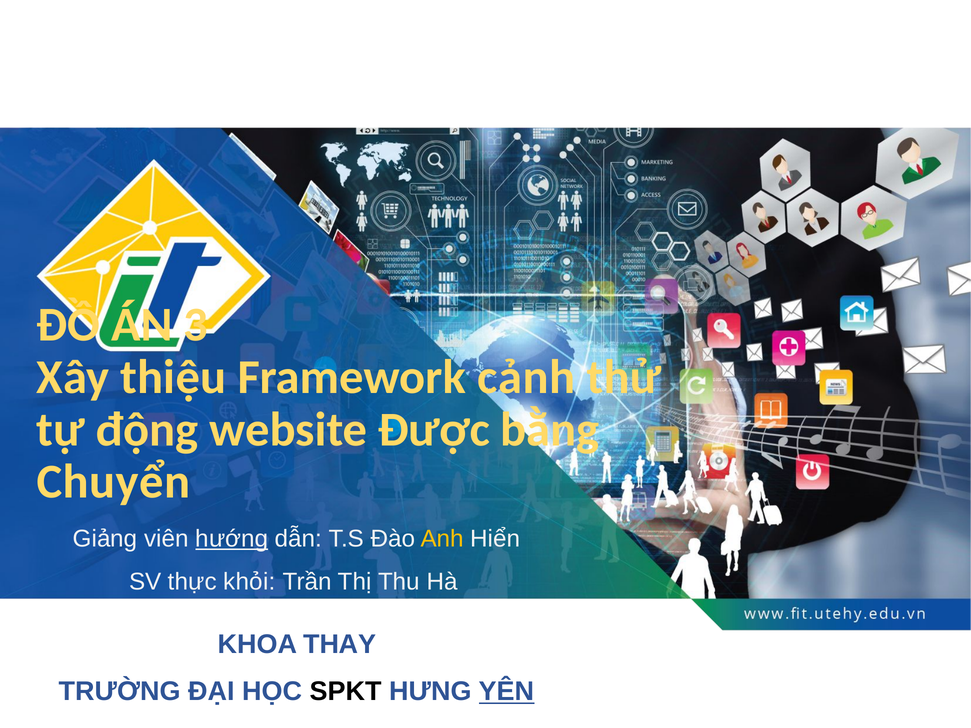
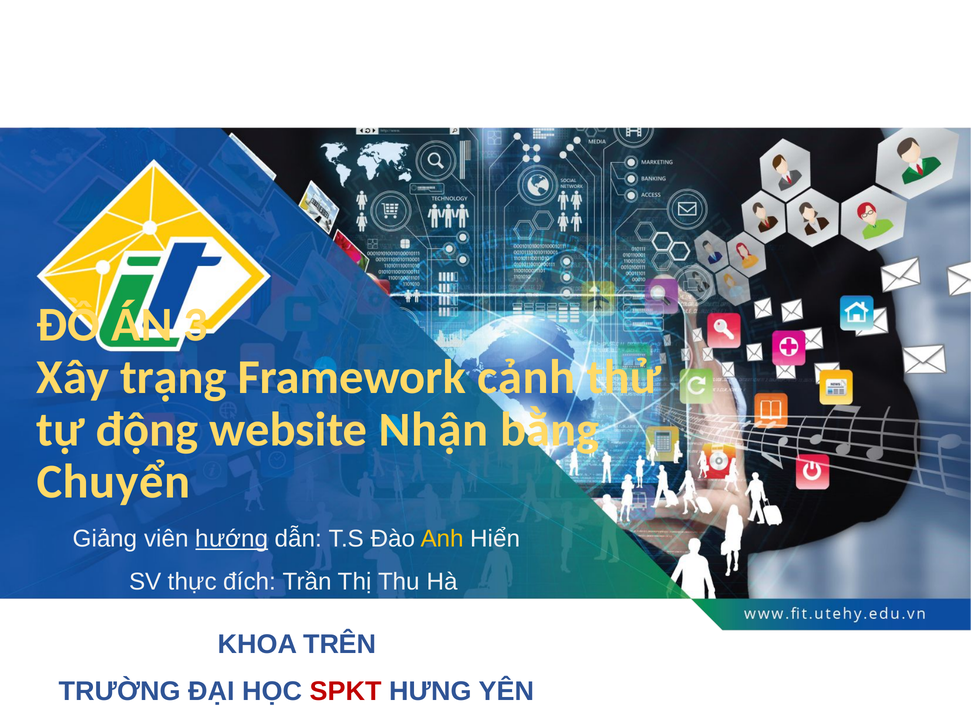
thiệu: thiệu -> trạng (173, 377)
Được: Được -> Nhận (433, 430)
khỏi: khỏi -> đích (250, 582)
THAY: THAY -> TRÊN (340, 645)
SPKT colour: black -> red (346, 692)
YÊN underline: present -> none (507, 692)
